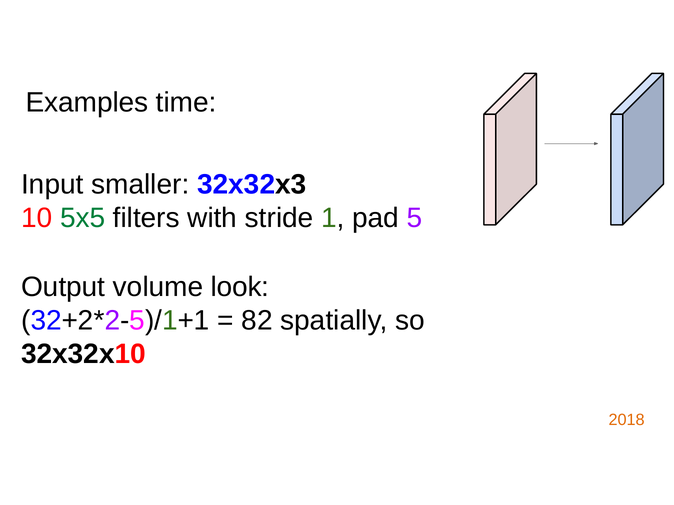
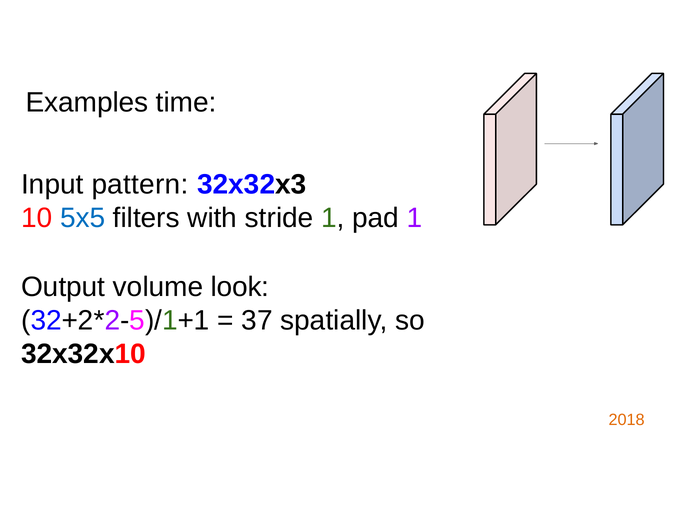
smaller: smaller -> pattern (140, 184)
5x5 colour: green -> blue (83, 218)
pad 5: 5 -> 1 (415, 218)
82: 82 -> 37 (257, 321)
